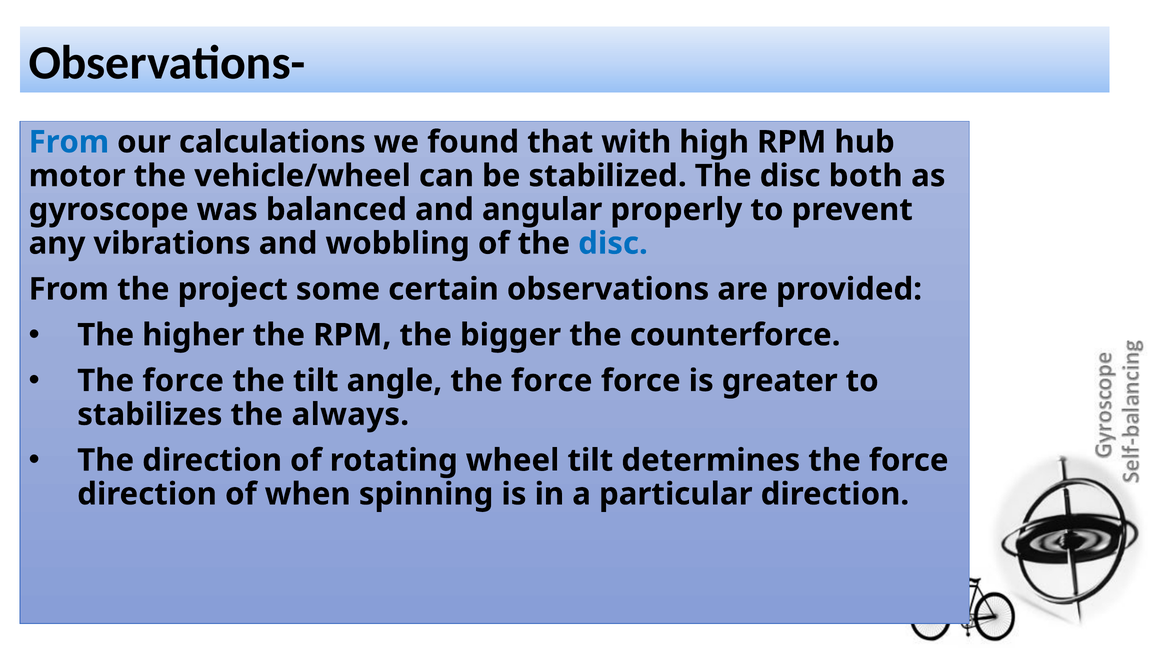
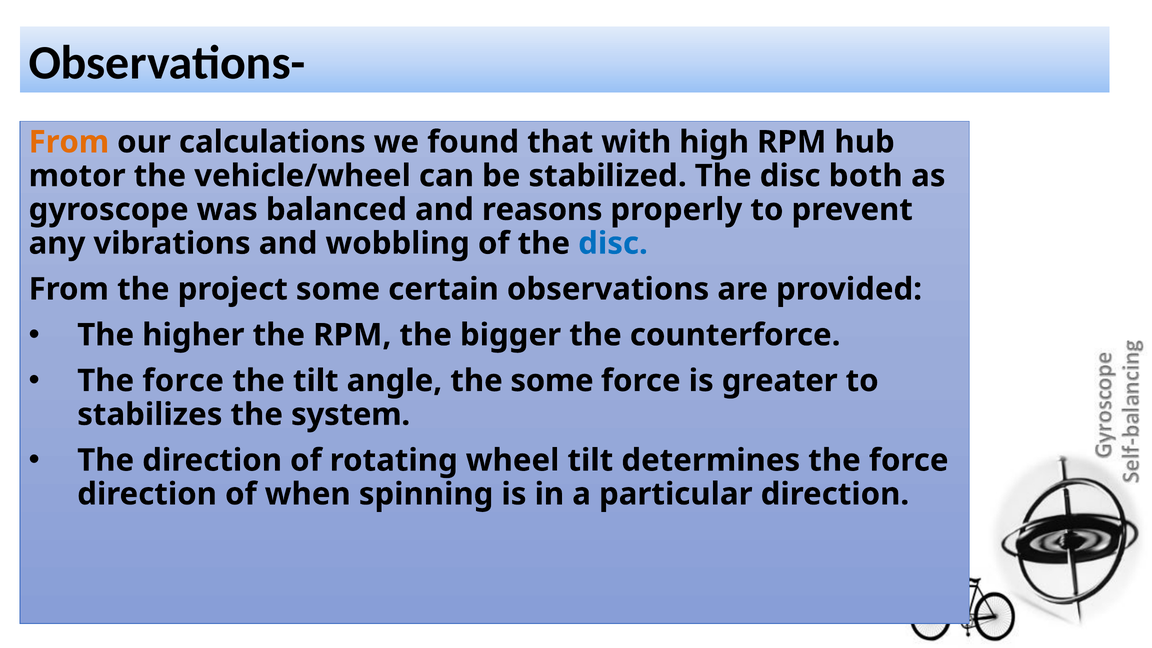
From colour: blue -> orange (69, 142)
angular: angular -> reasons (542, 210)
angle the force: force -> some (552, 381)
always: always -> system (351, 415)
